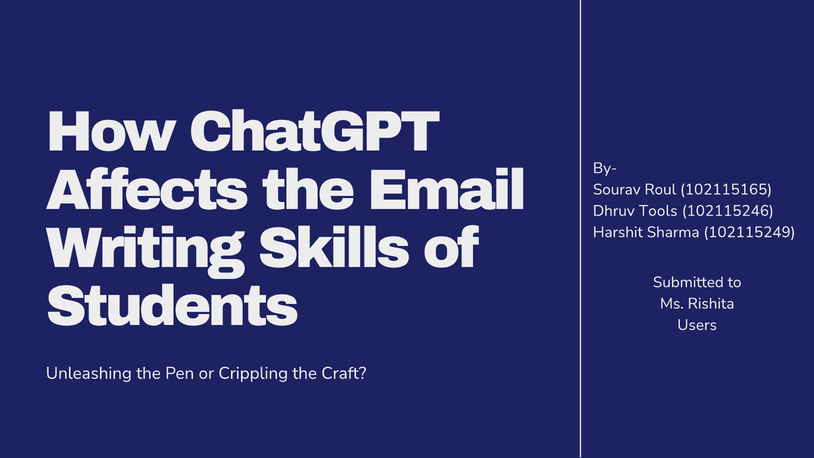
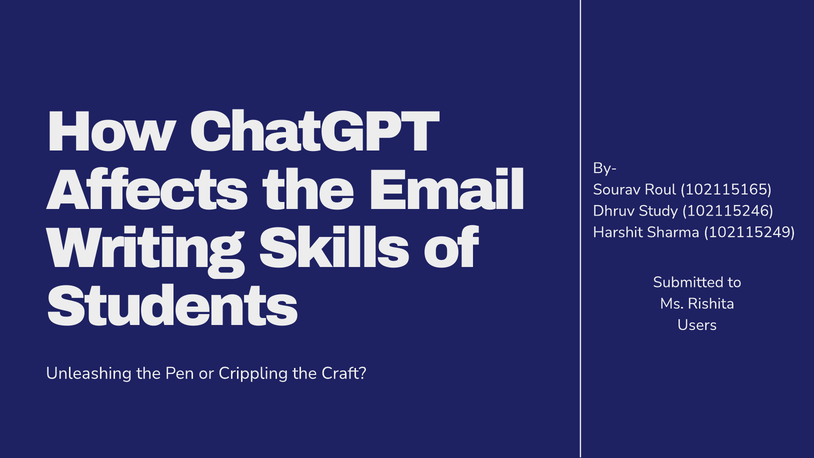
Tools: Tools -> Study (658, 211)
